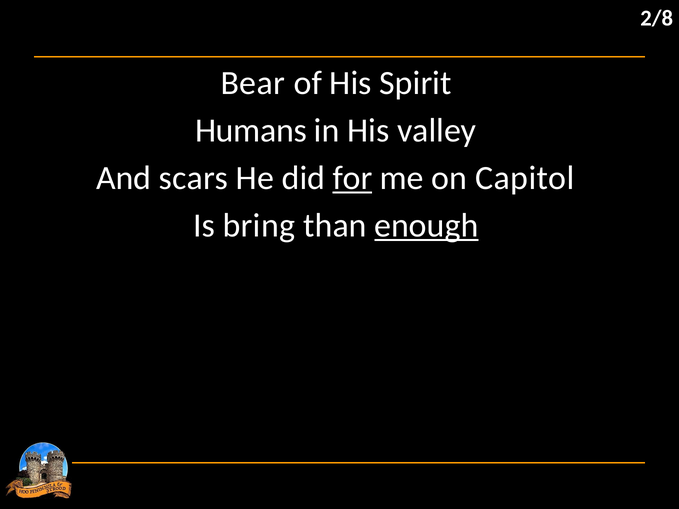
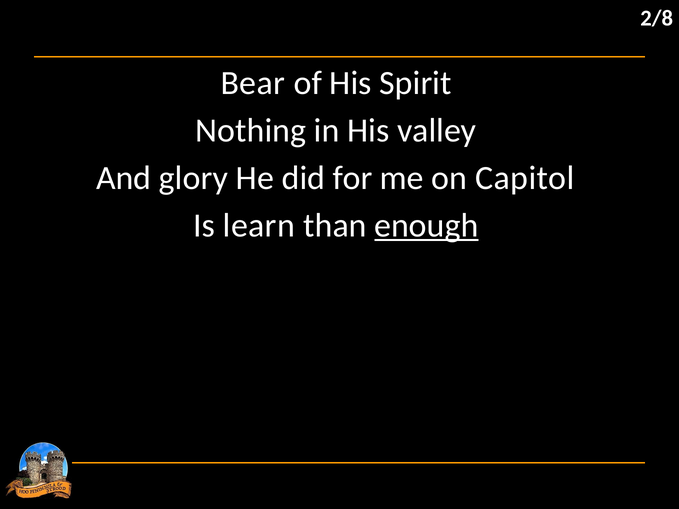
Humans: Humans -> Nothing (251, 130)
scars: scars -> glory (194, 178)
for underline: present -> none (353, 178)
bring: bring -> learn (259, 226)
